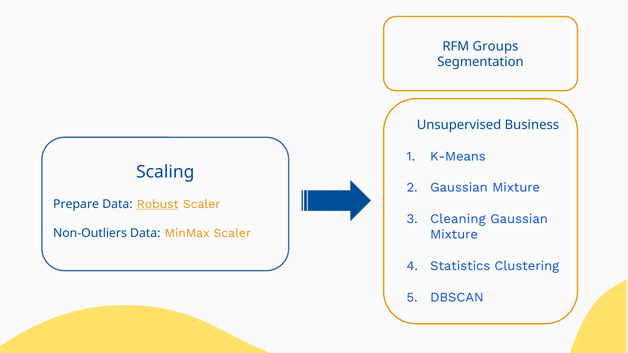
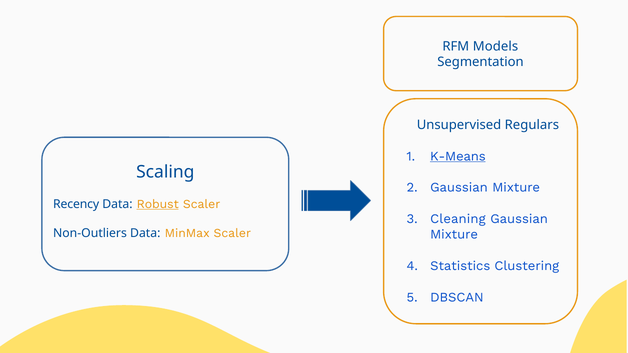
Groups: Groups -> Models (496, 46)
Business: Business -> Regulars (532, 125)
K-Means underline: none -> present (458, 156)
Prepare: Prepare -> Recency (76, 204)
